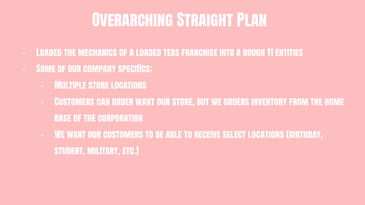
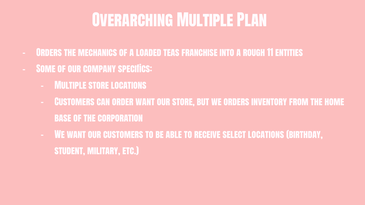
Overarching Straight: Straight -> Multiple (205, 21)
Loaded: Loaded -> Orders (49, 53)
